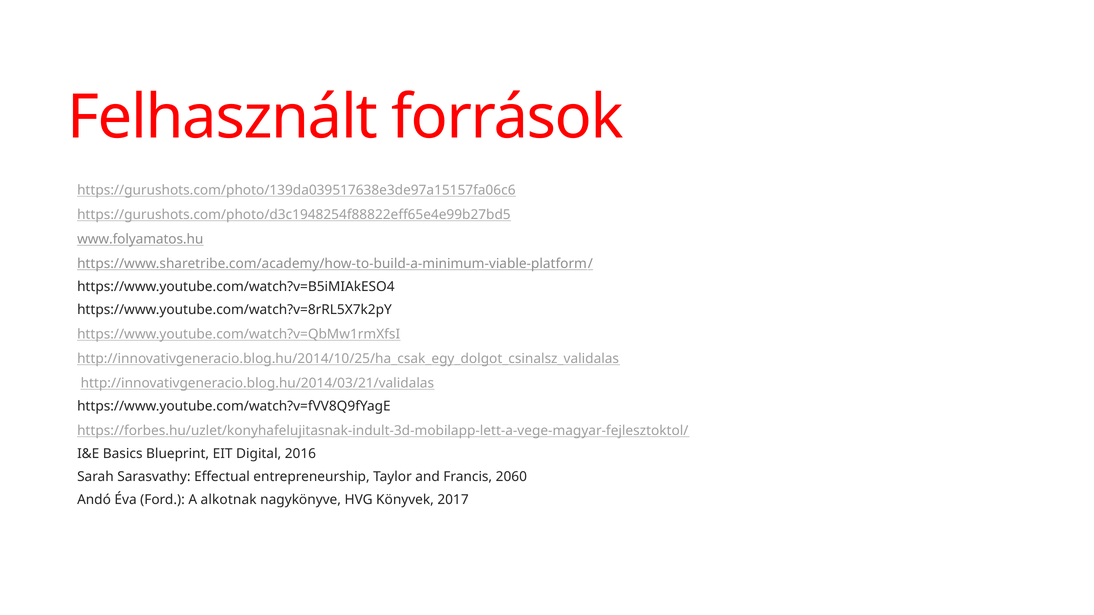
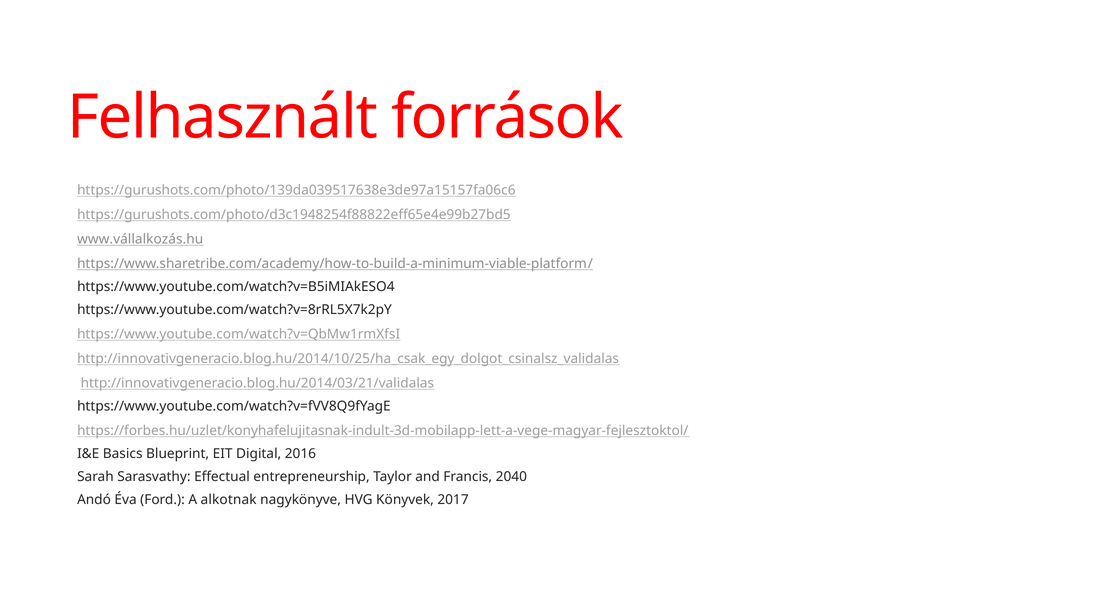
www.folyamatos.hu: www.folyamatos.hu -> www.vállalkozás.hu (140, 239)
2060: 2060 -> 2040 (511, 477)
